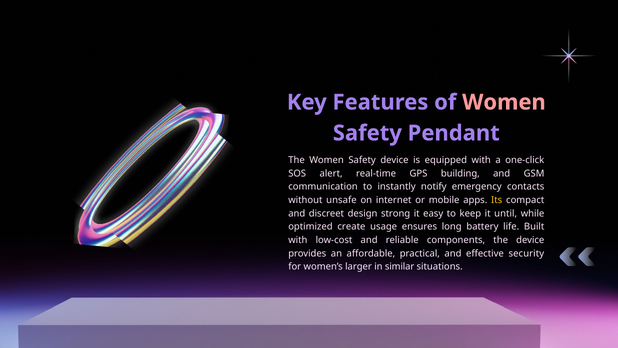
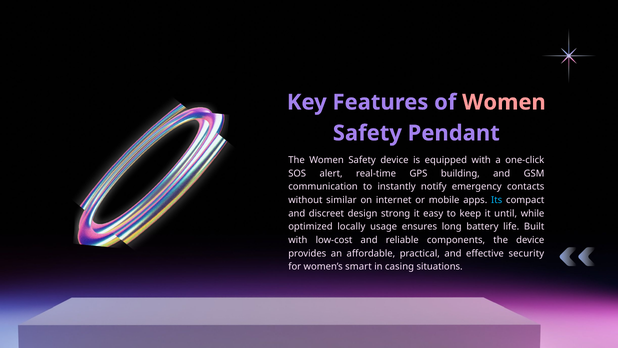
unsafe: unsafe -> similar (341, 200)
Its colour: yellow -> light blue (497, 200)
create: create -> locally (351, 226)
larger: larger -> smart (358, 266)
similar: similar -> casing (400, 266)
